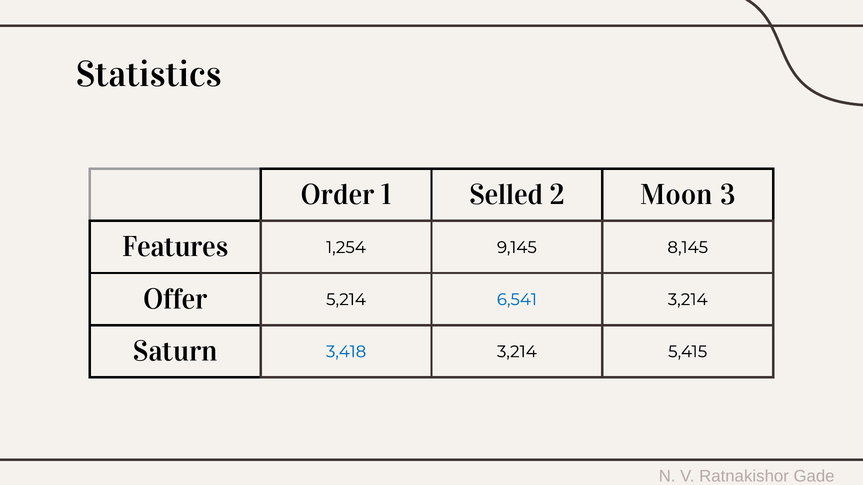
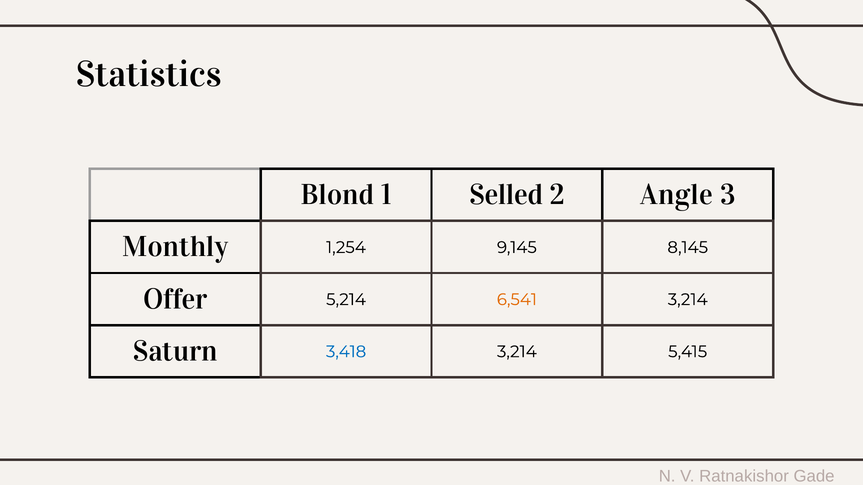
Order: Order -> Blond (338, 195)
Moon: Moon -> Angle (677, 195)
Features: Features -> Monthly (175, 247)
6,541 colour: blue -> orange (517, 300)
